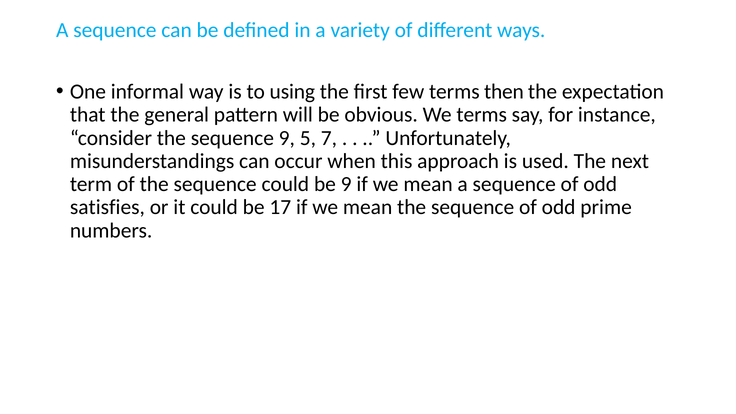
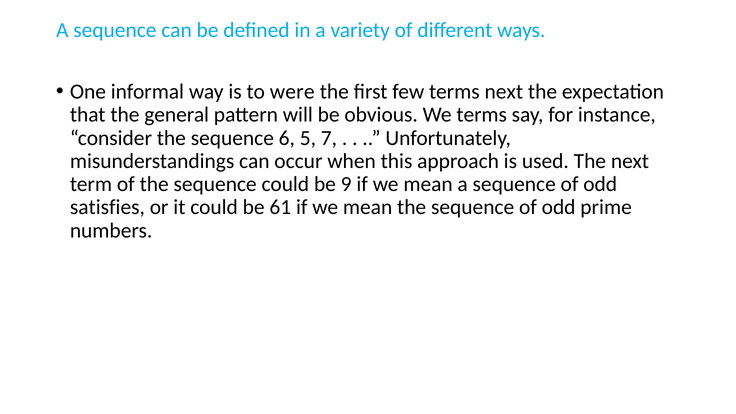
using: using -> were (292, 92)
terms then: then -> next (504, 92)
sequence 9: 9 -> 6 (287, 138)
17: 17 -> 61 (280, 207)
